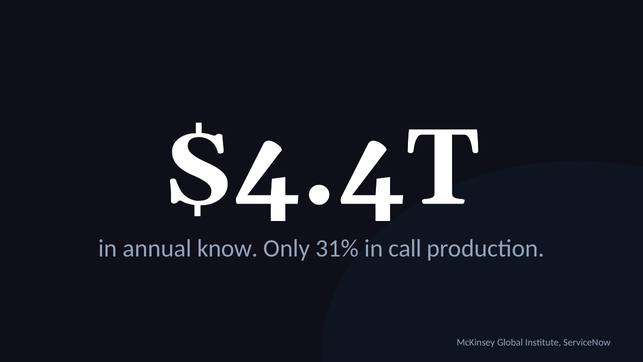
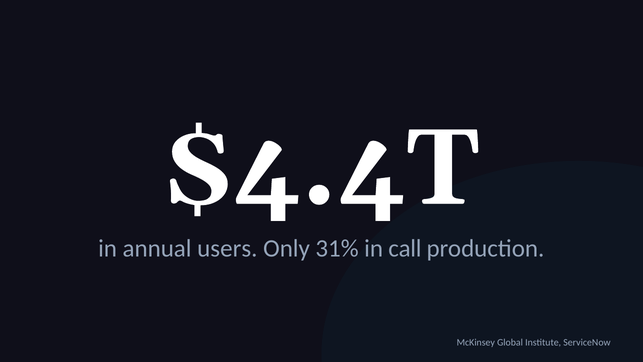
know: know -> users (227, 248)
